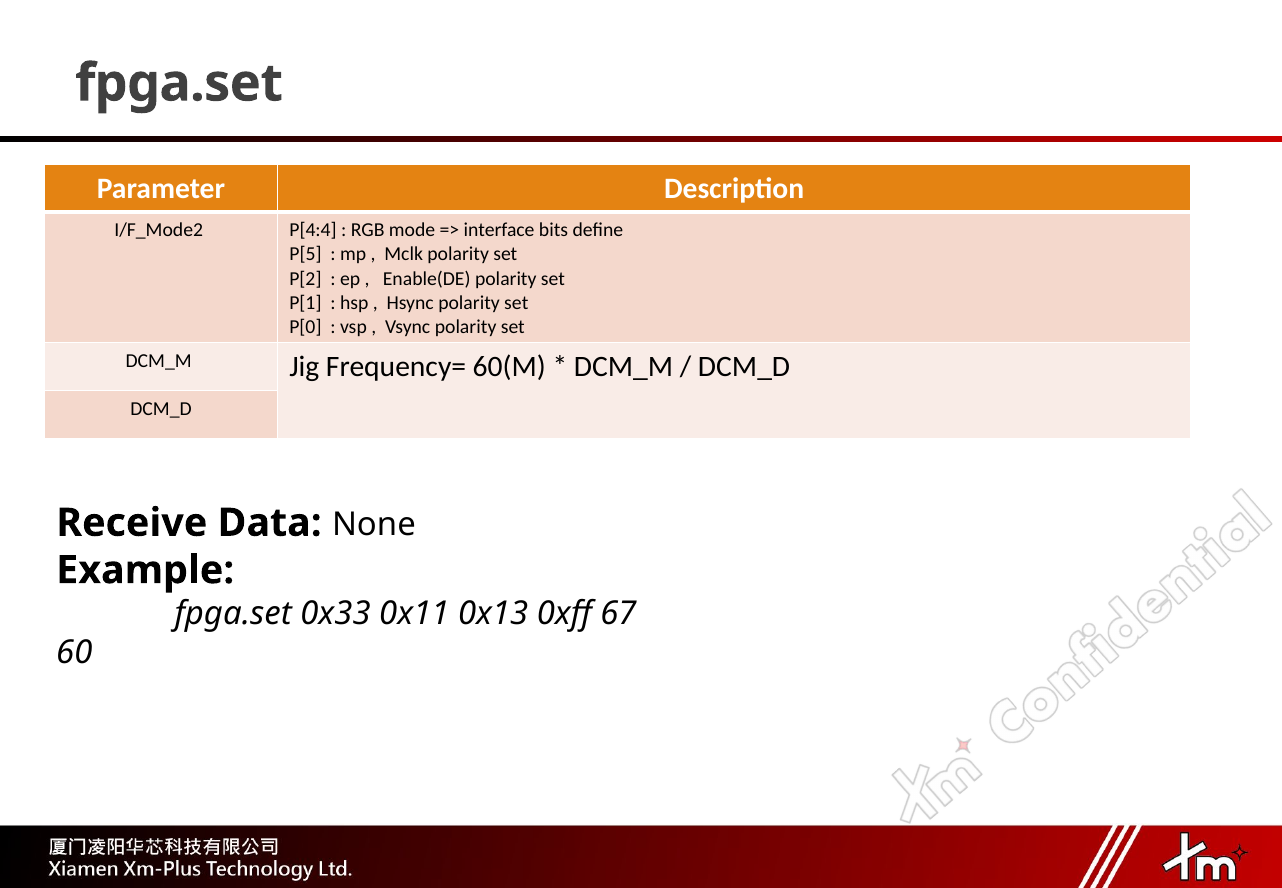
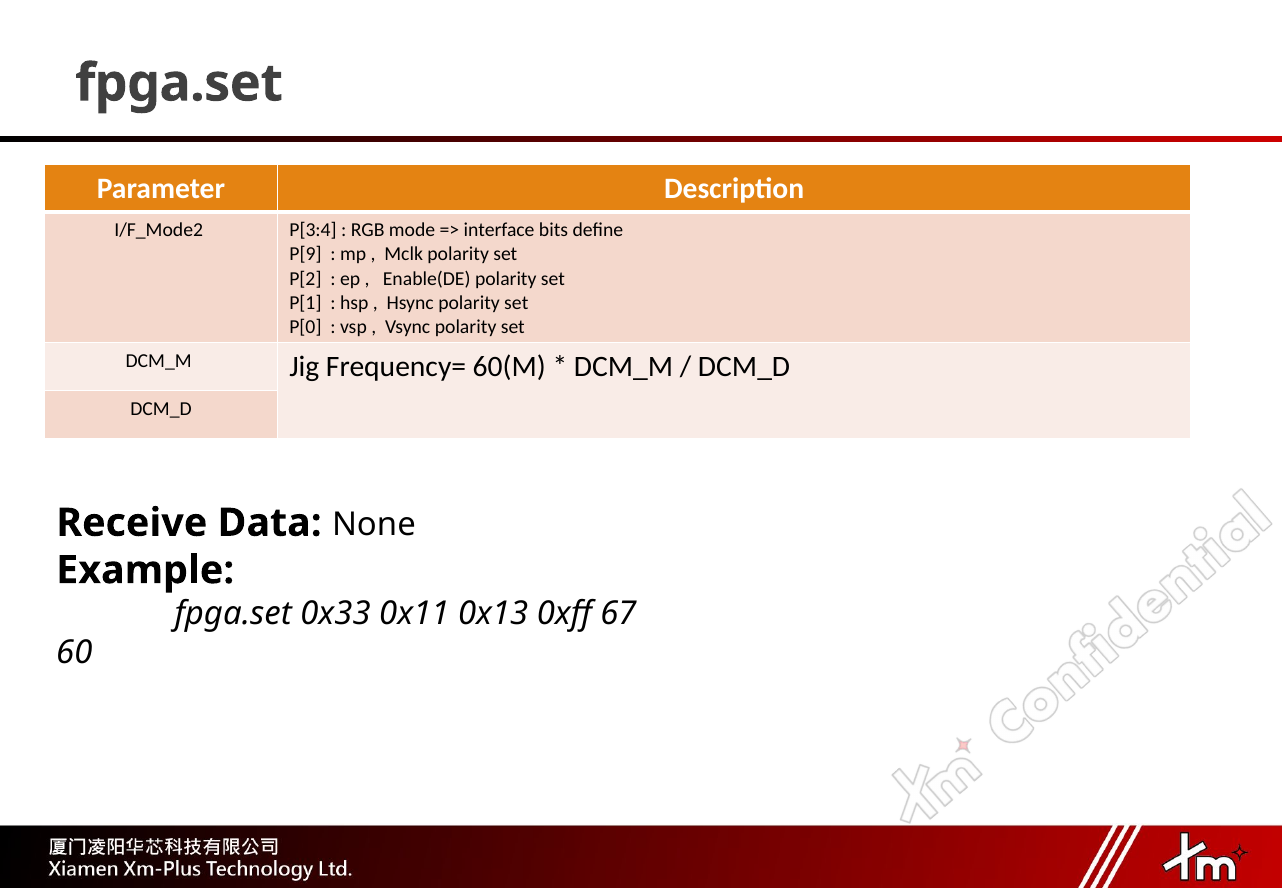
P[4:4: P[4:4 -> P[3:4 (313, 230)
P[5: P[5 -> P[9 (305, 254)
